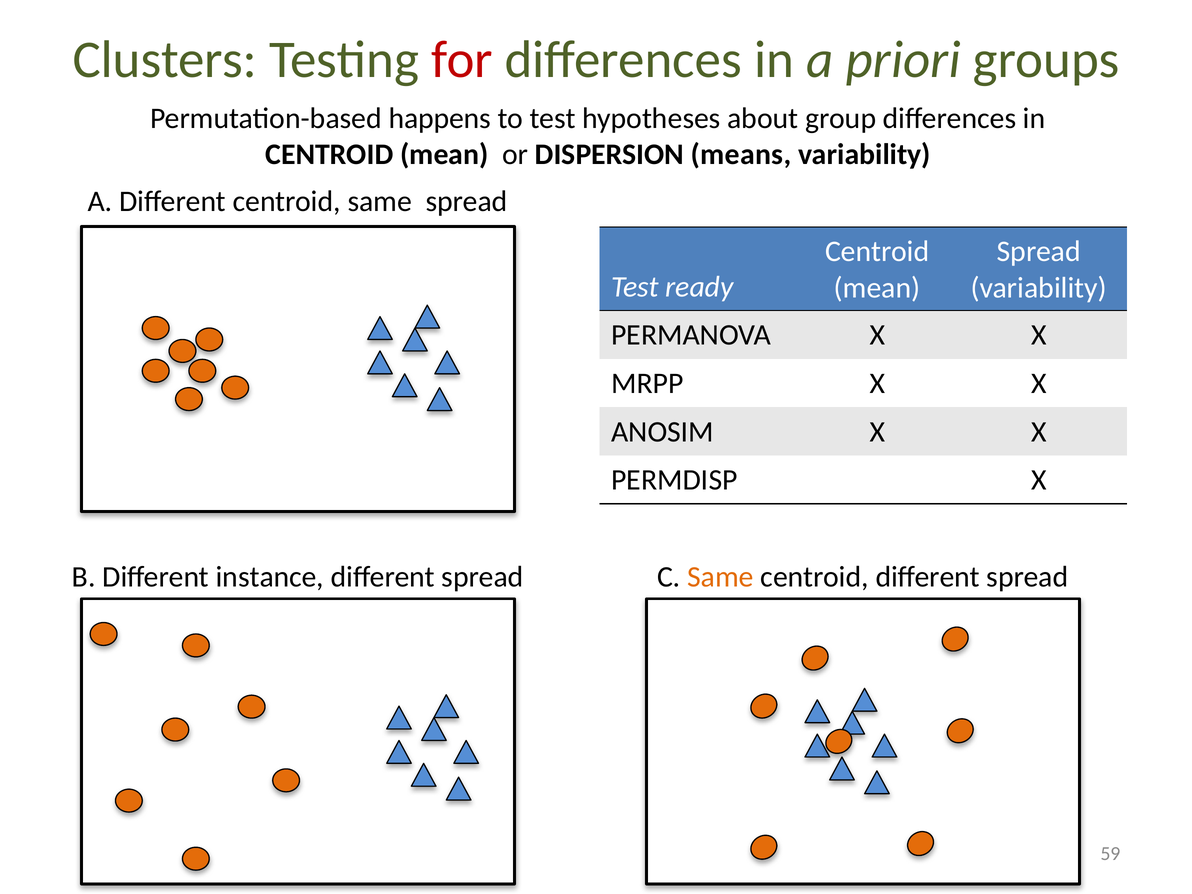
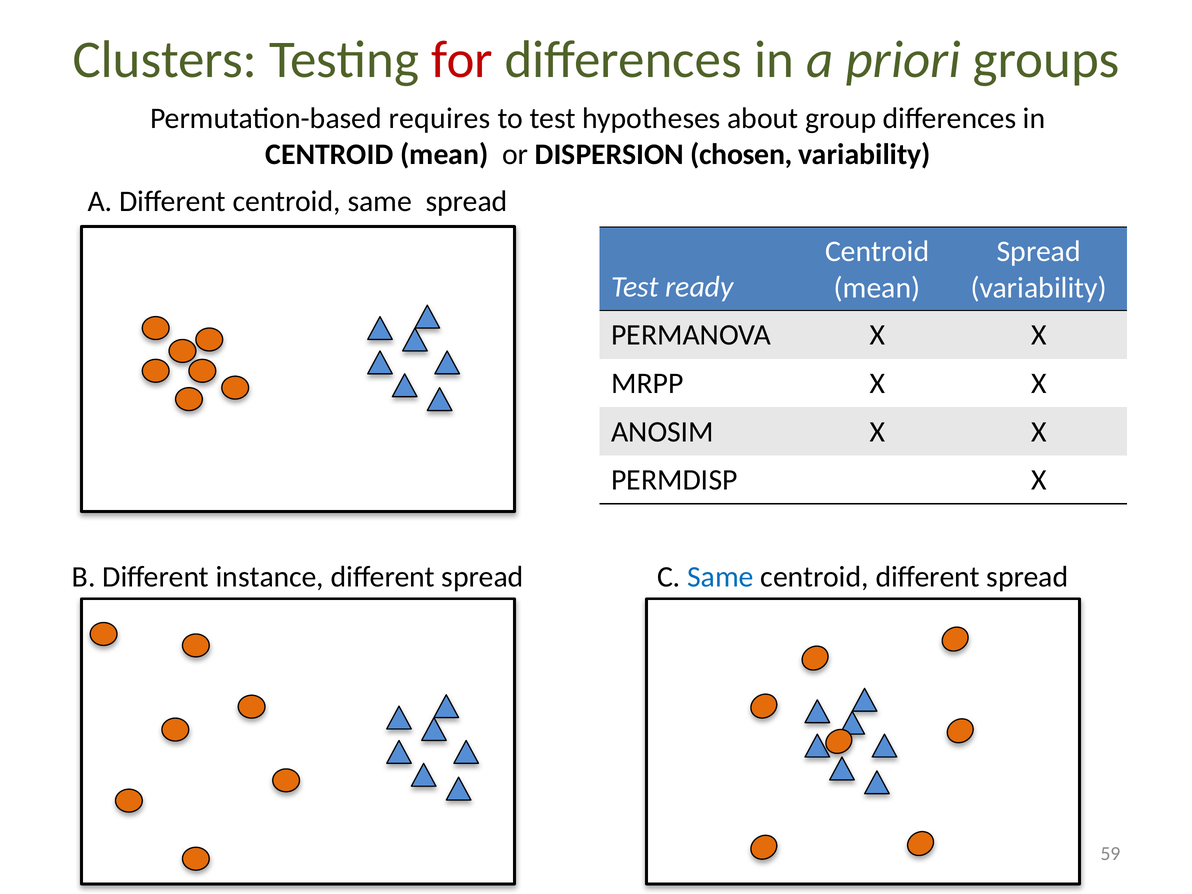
happens: happens -> requires (440, 119)
means: means -> chosen (741, 154)
Same colour: orange -> blue (721, 577)
